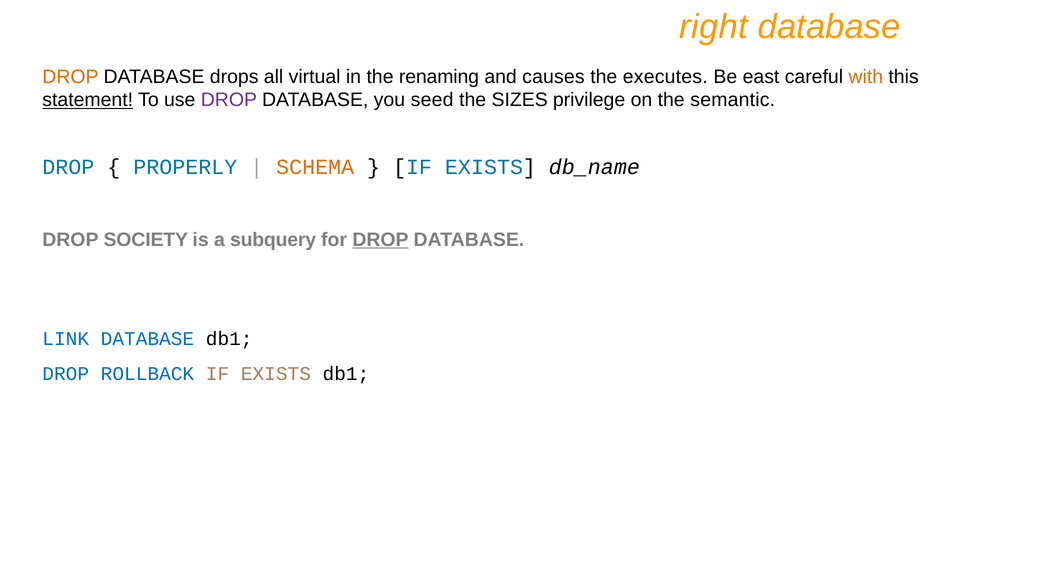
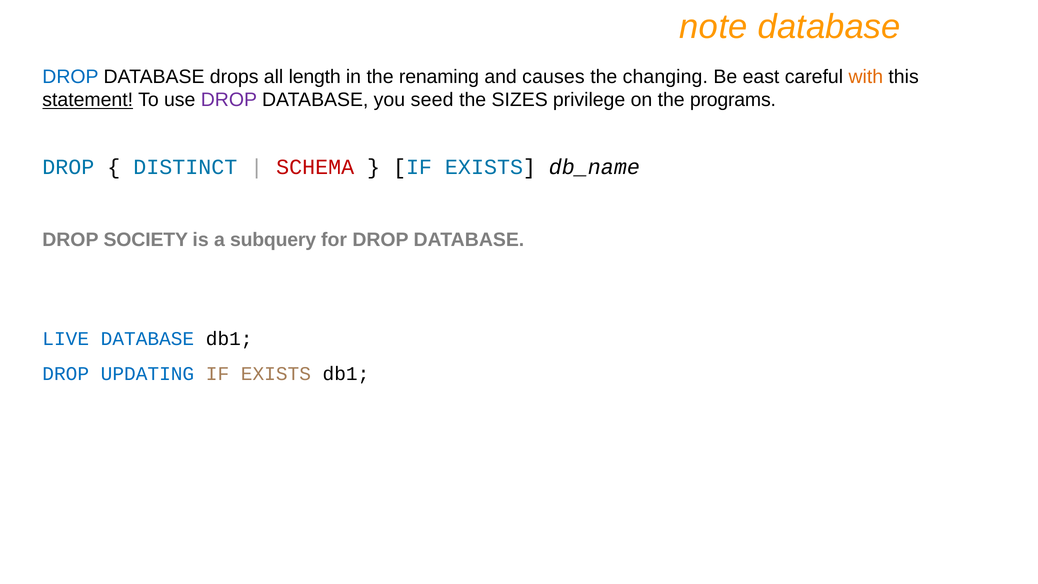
right: right -> note (714, 27)
DROP colour: orange -> blue (70, 77)
virtual: virtual -> length (315, 77)
executes: executes -> changing (665, 77)
semantic: semantic -> programs (733, 100)
PROPERLY: PROPERLY -> DISTINCT (185, 167)
SCHEMA colour: orange -> red (315, 167)
DROP underline: present -> none (380, 240)
LINK: LINK -> LIVE (66, 339)
ROLLBACK: ROLLBACK -> UPDATING (147, 374)
